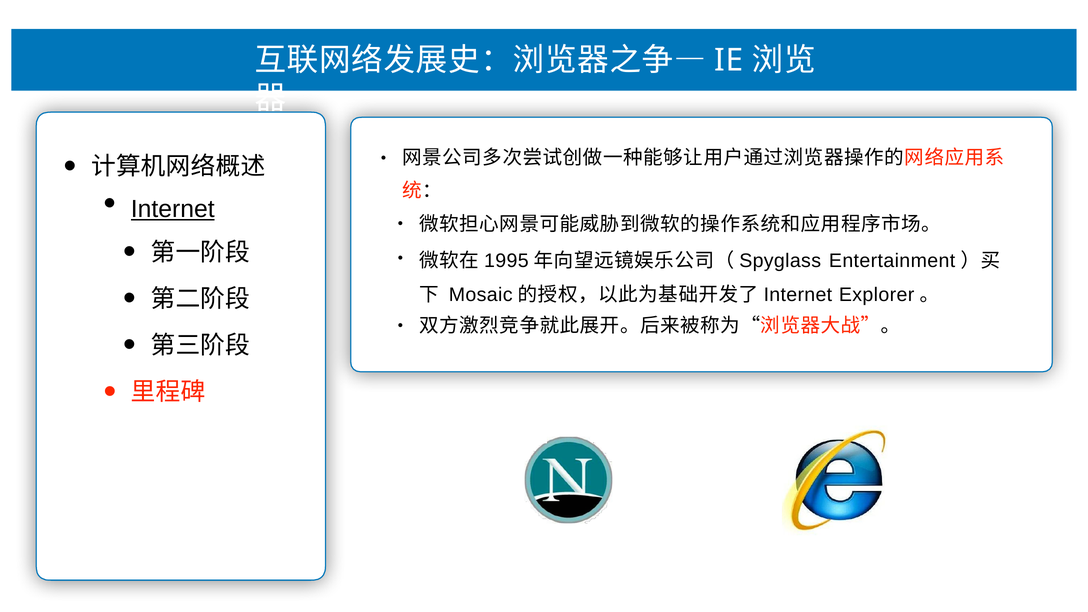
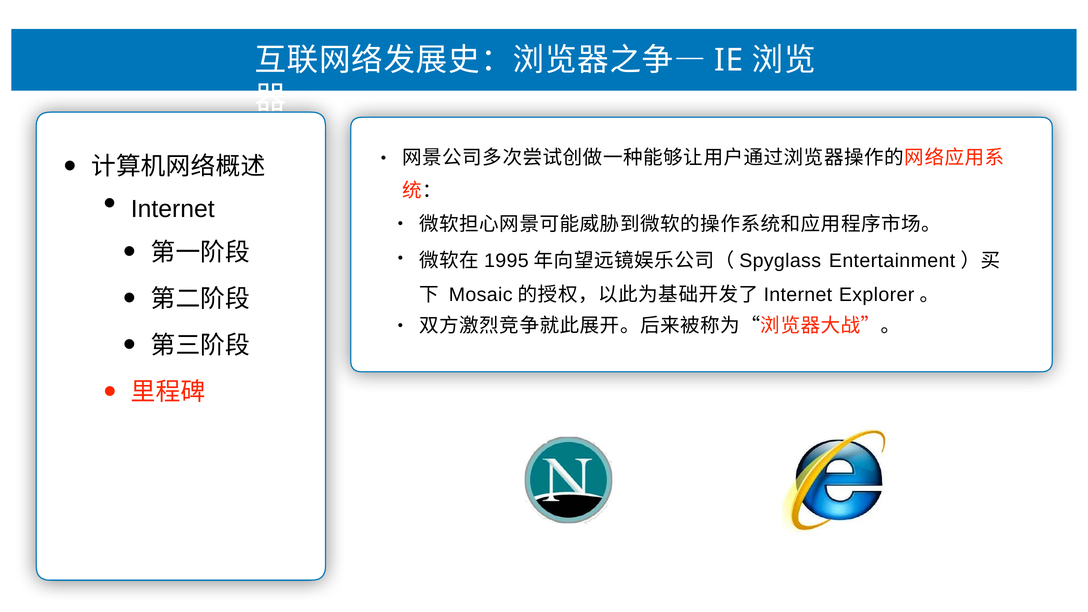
Internet underline: present -> none (173, 209)
